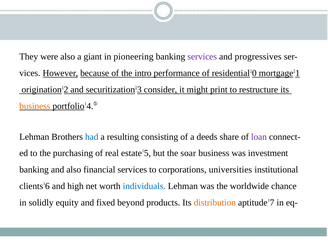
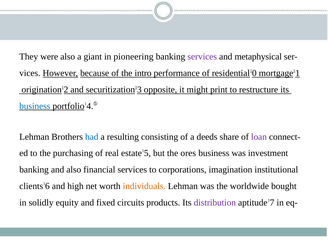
progressives: progressives -> metaphysical (258, 57)
consider: consider -> opposite (160, 90)
business colour: orange -> blue (35, 106)
soar: soar -> ores (188, 153)
universities: universities -> imagination (231, 170)
individuals colour: blue -> orange (144, 186)
chance: chance -> bought (284, 186)
beyond: beyond -> circuits (131, 203)
distribution colour: orange -> purple (215, 203)
